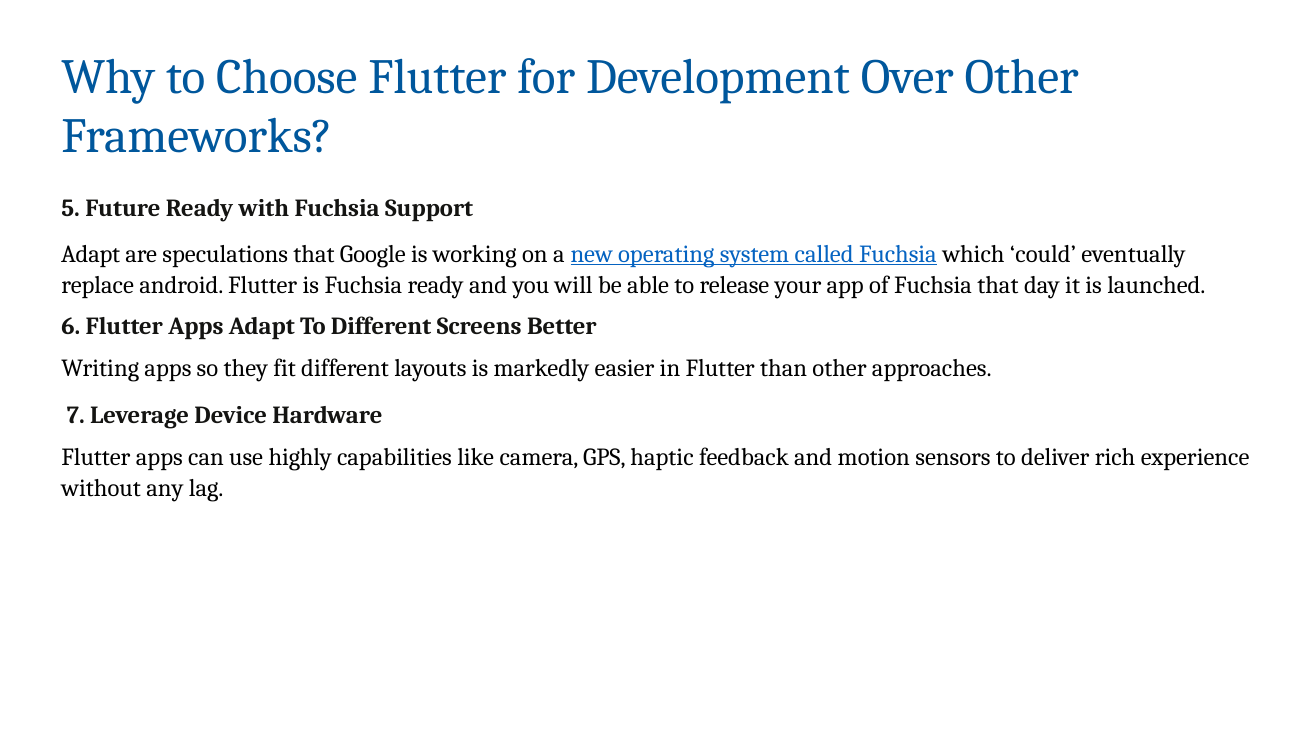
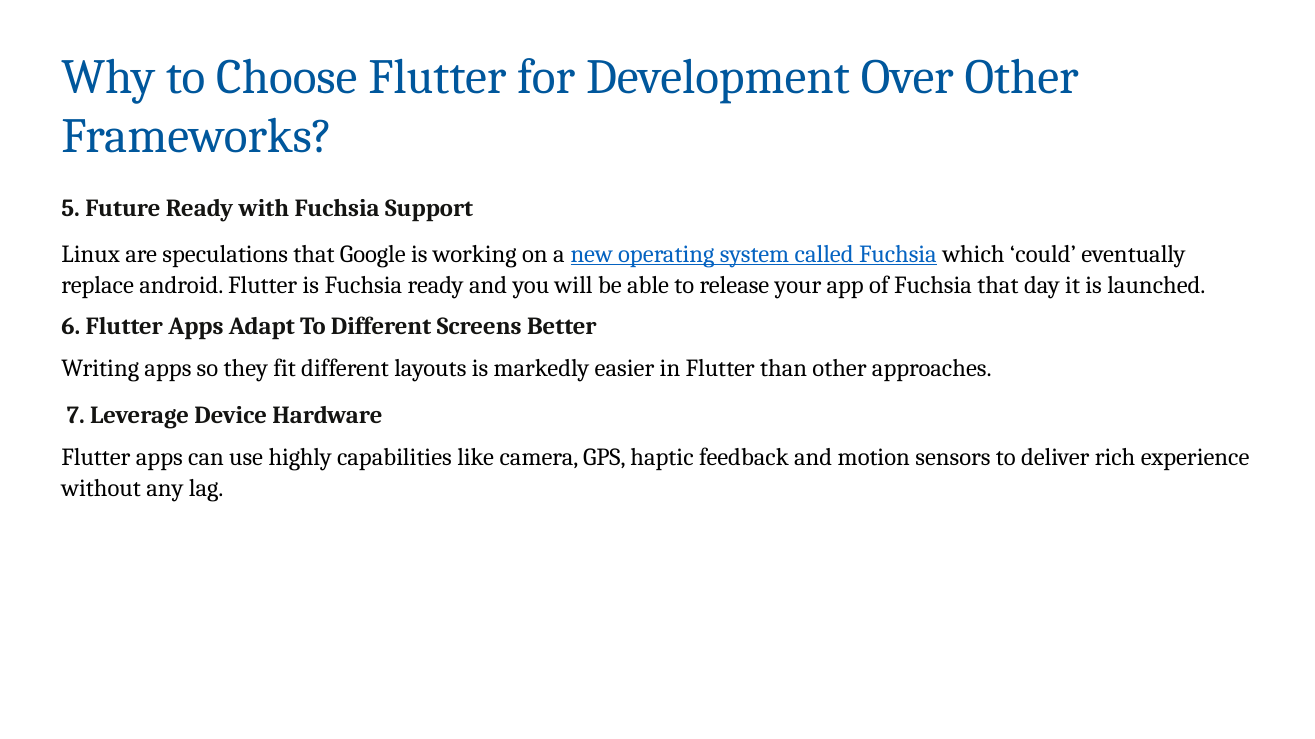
Adapt: Adapt -> Linux (91, 254)
